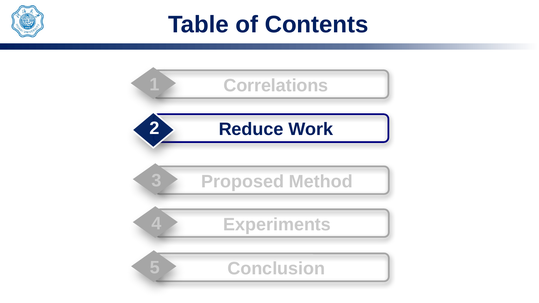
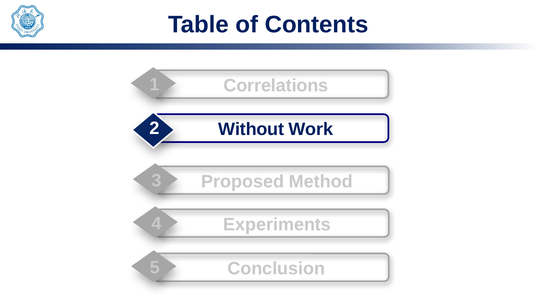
Reduce: Reduce -> Without (251, 129)
